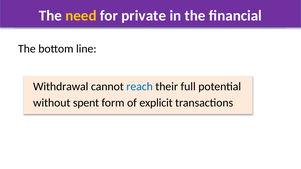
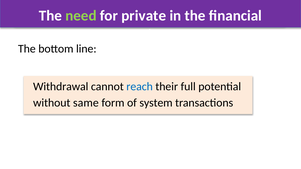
need colour: yellow -> light green (81, 16)
spent: spent -> same (86, 103)
of explicit: explicit -> system (156, 103)
